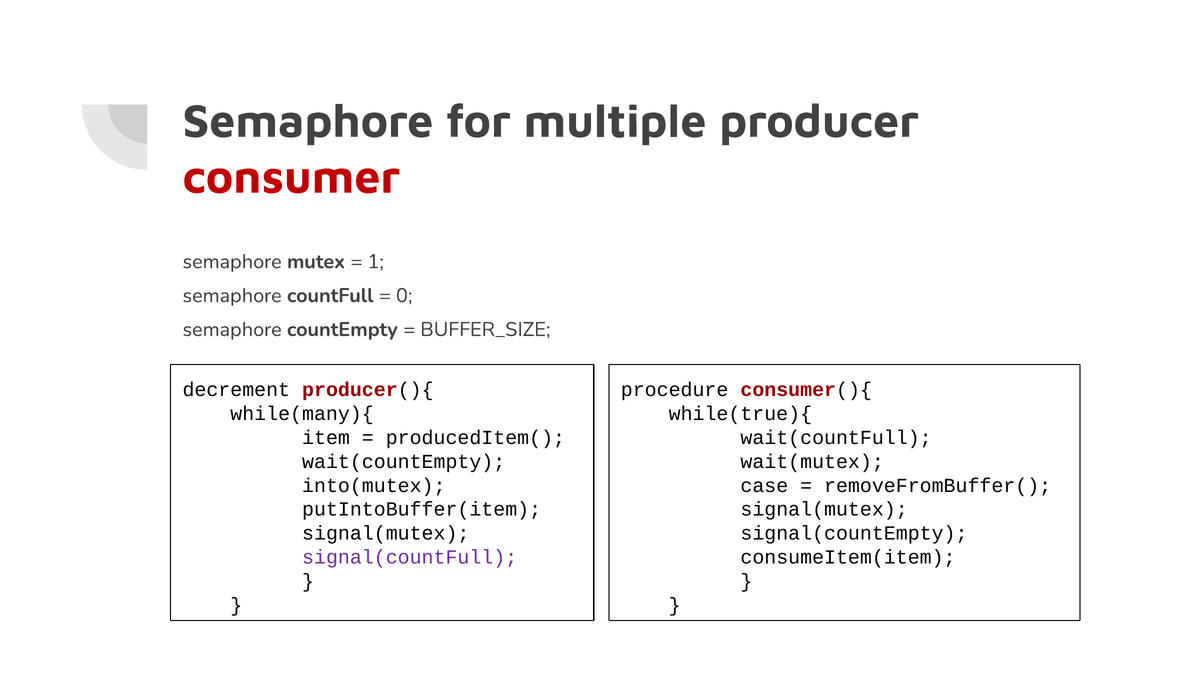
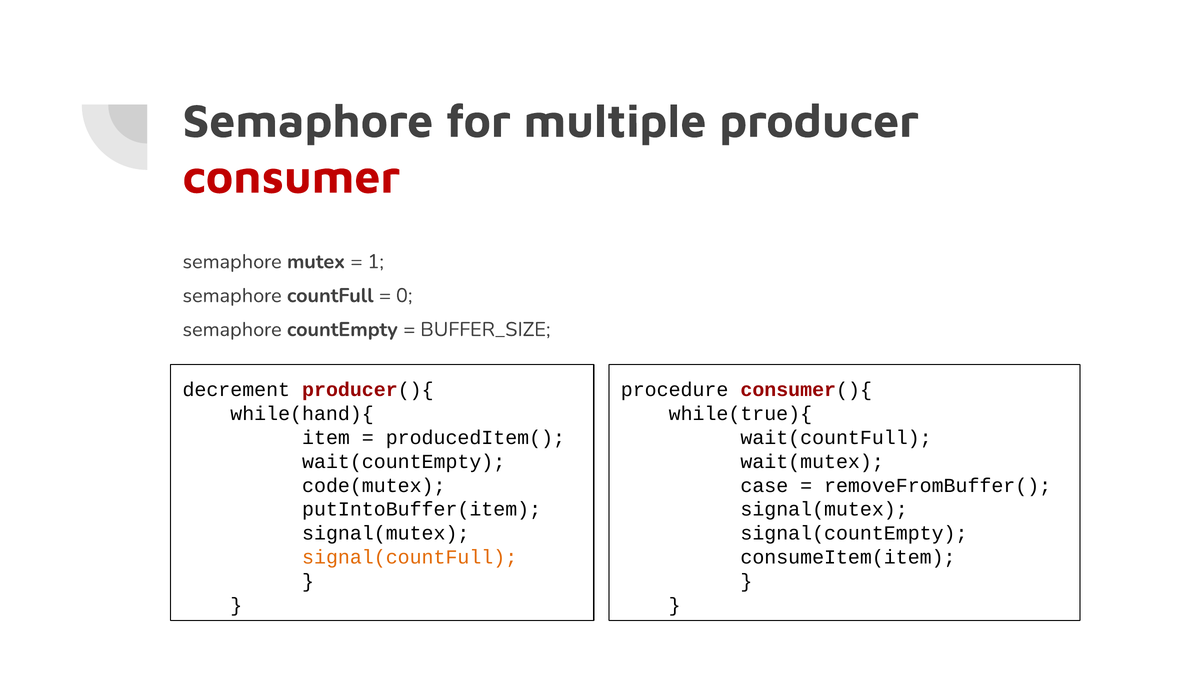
while(many){: while(many){ -> while(hand){ (302, 414)
into(mutex: into(mutex -> code(mutex (374, 485)
signal(countFull colour: purple -> orange (410, 557)
